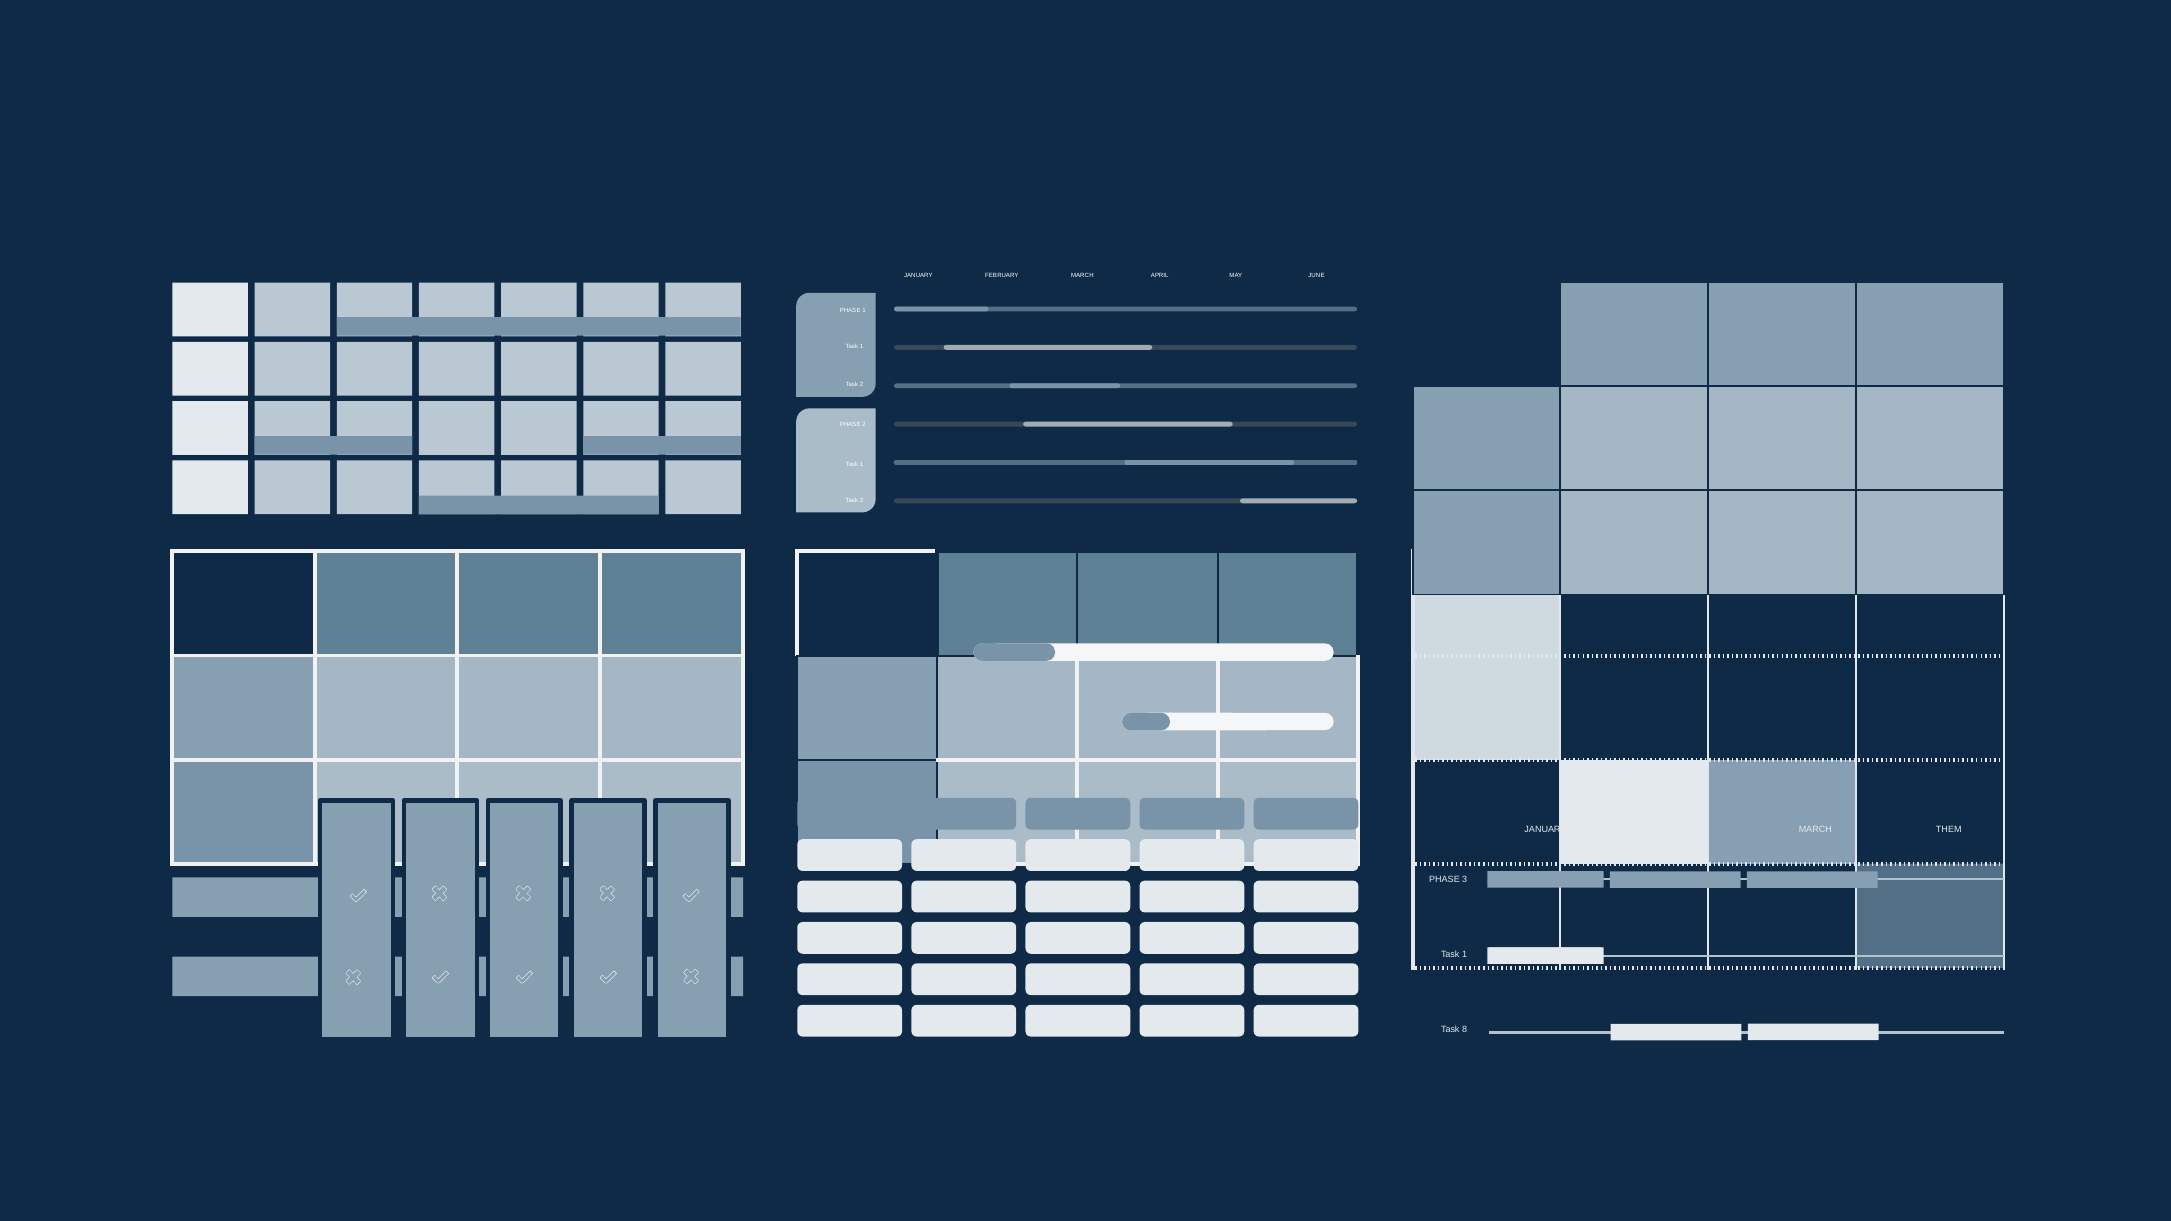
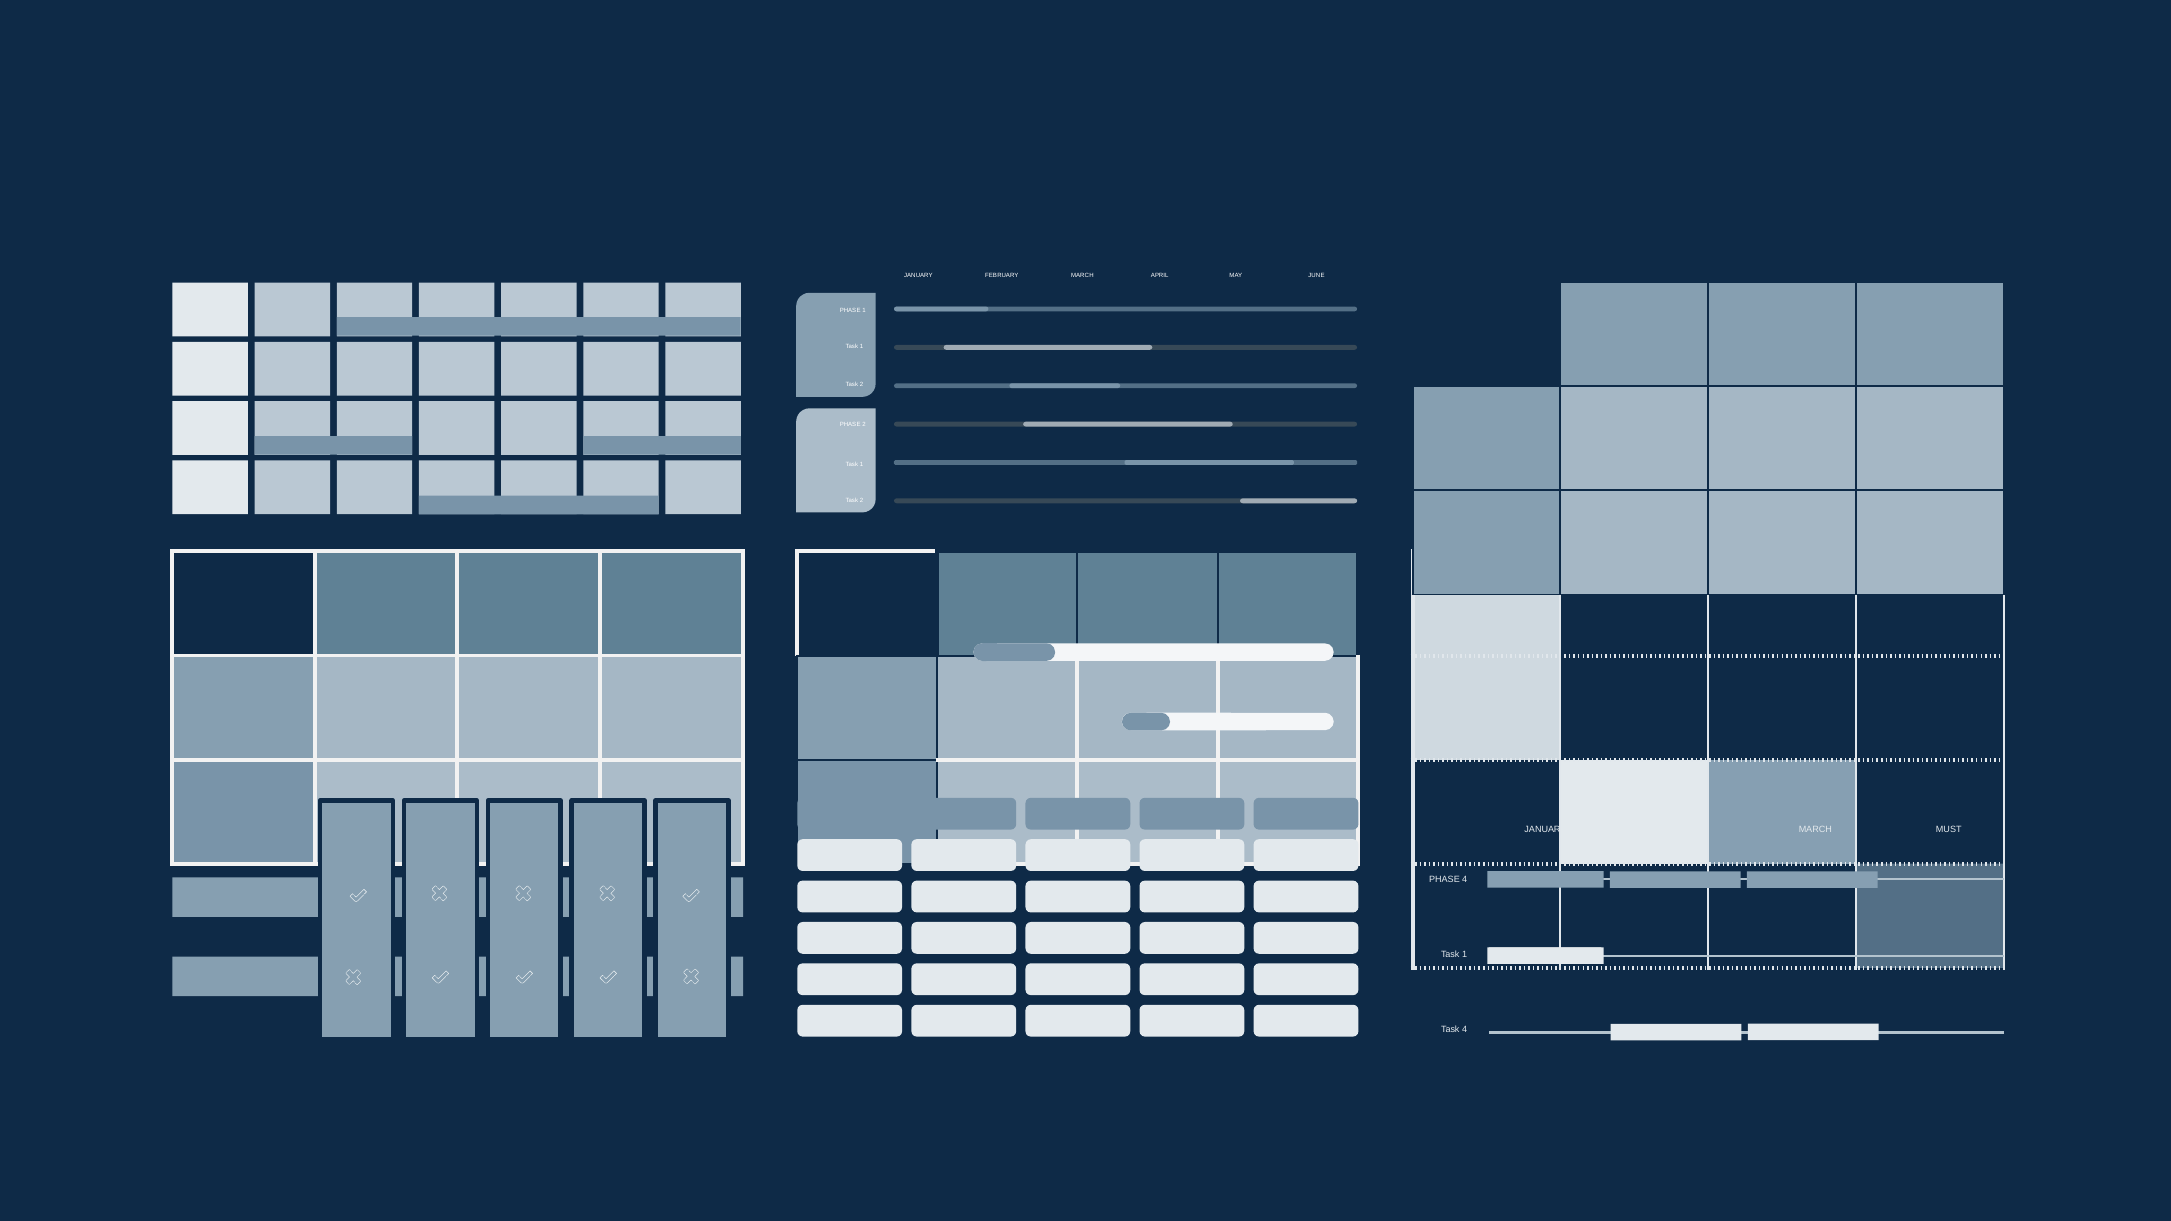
THEM: THEM -> MUST (1949, 830)
PHASE 3: 3 -> 4 (1465, 880)
Task 8: 8 -> 4 (1465, 1030)
